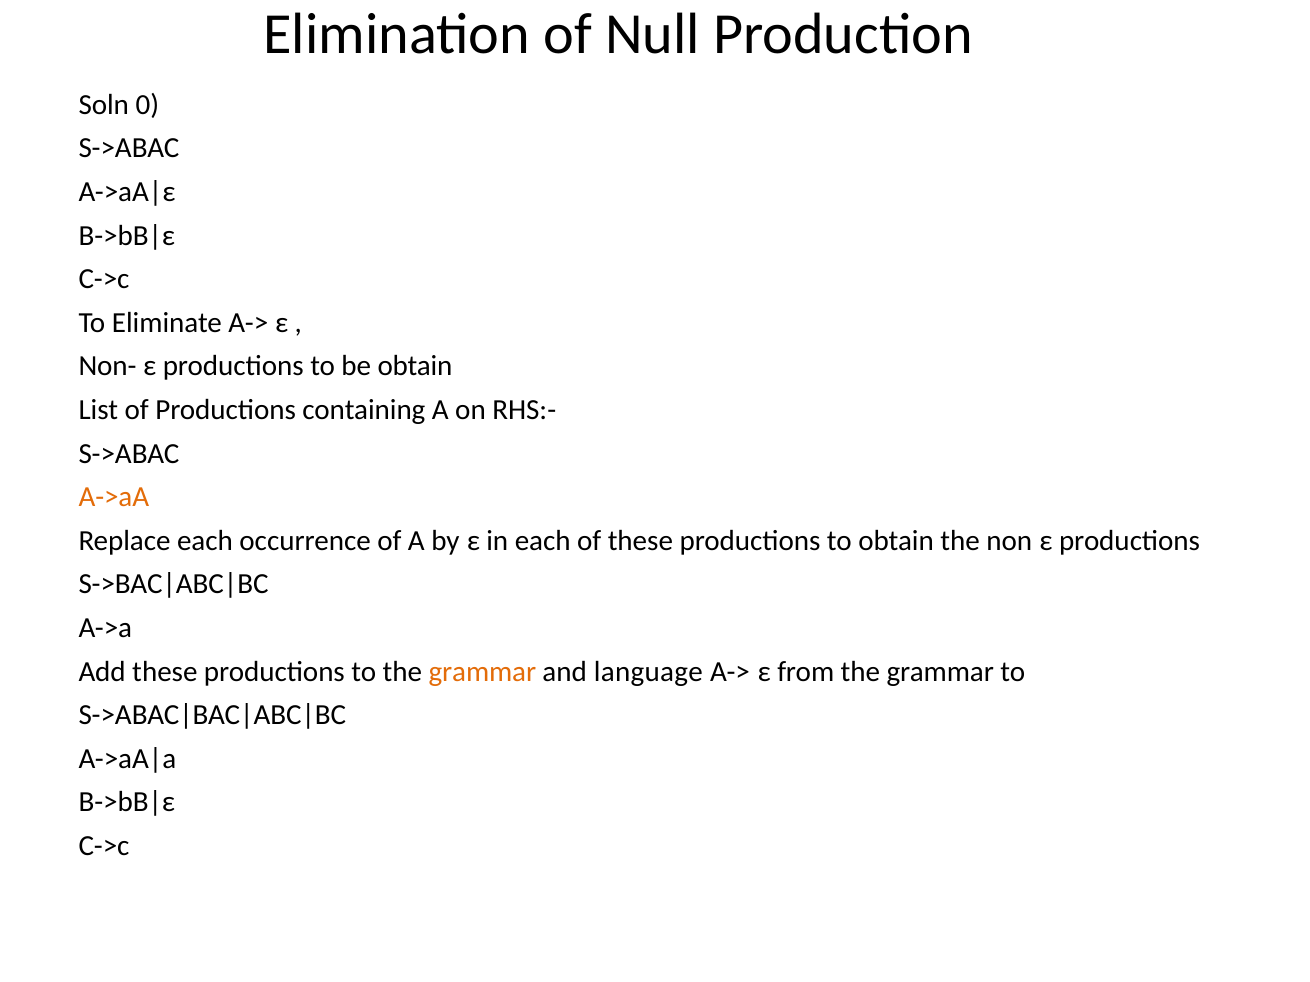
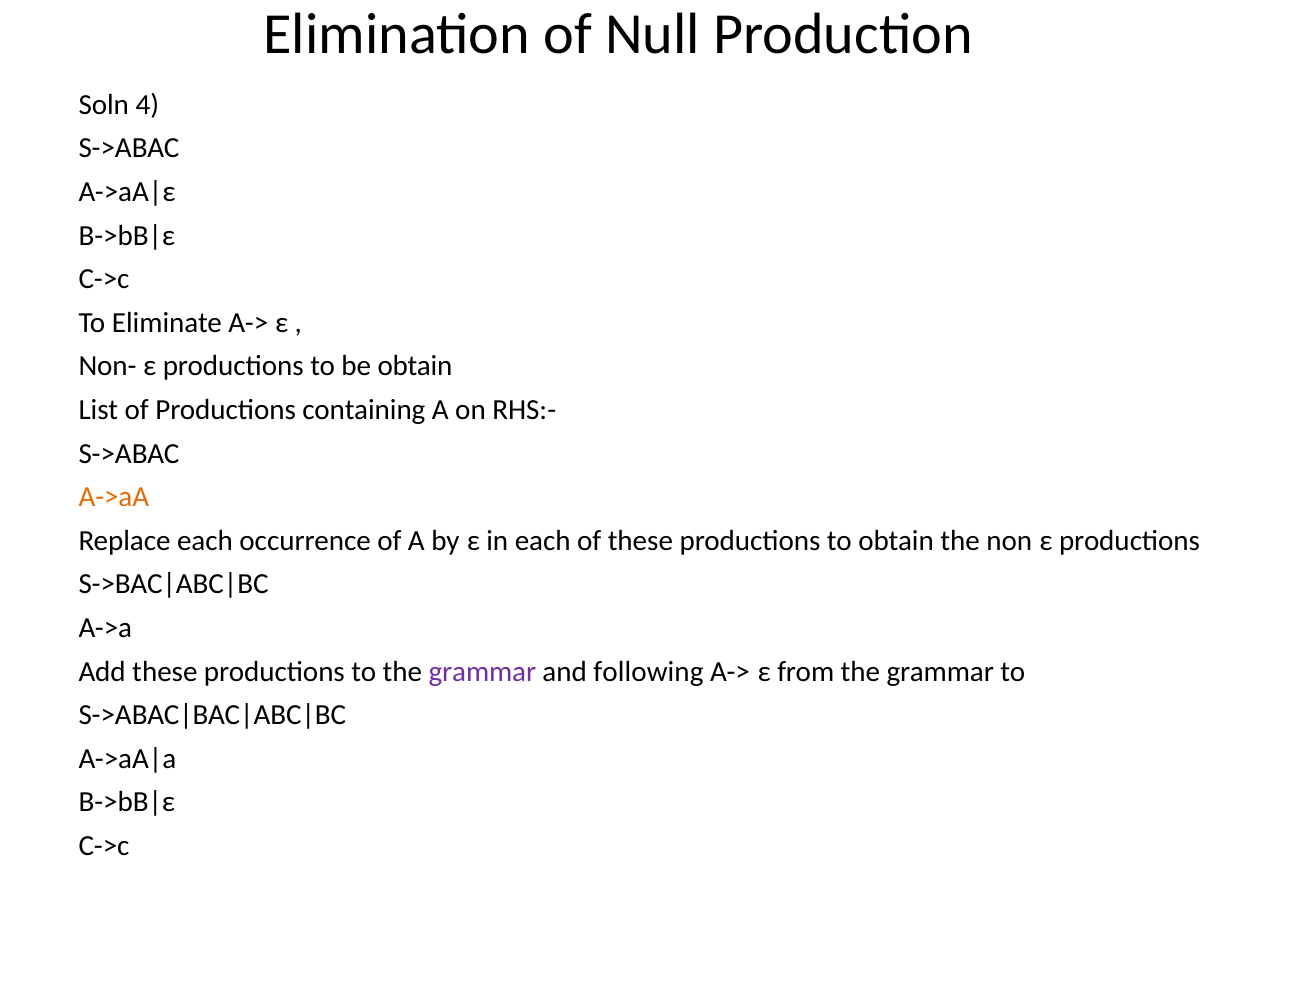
0: 0 -> 4 (147, 105)
grammar colour: orange -> purple (482, 672)
language: language -> following (648, 672)
